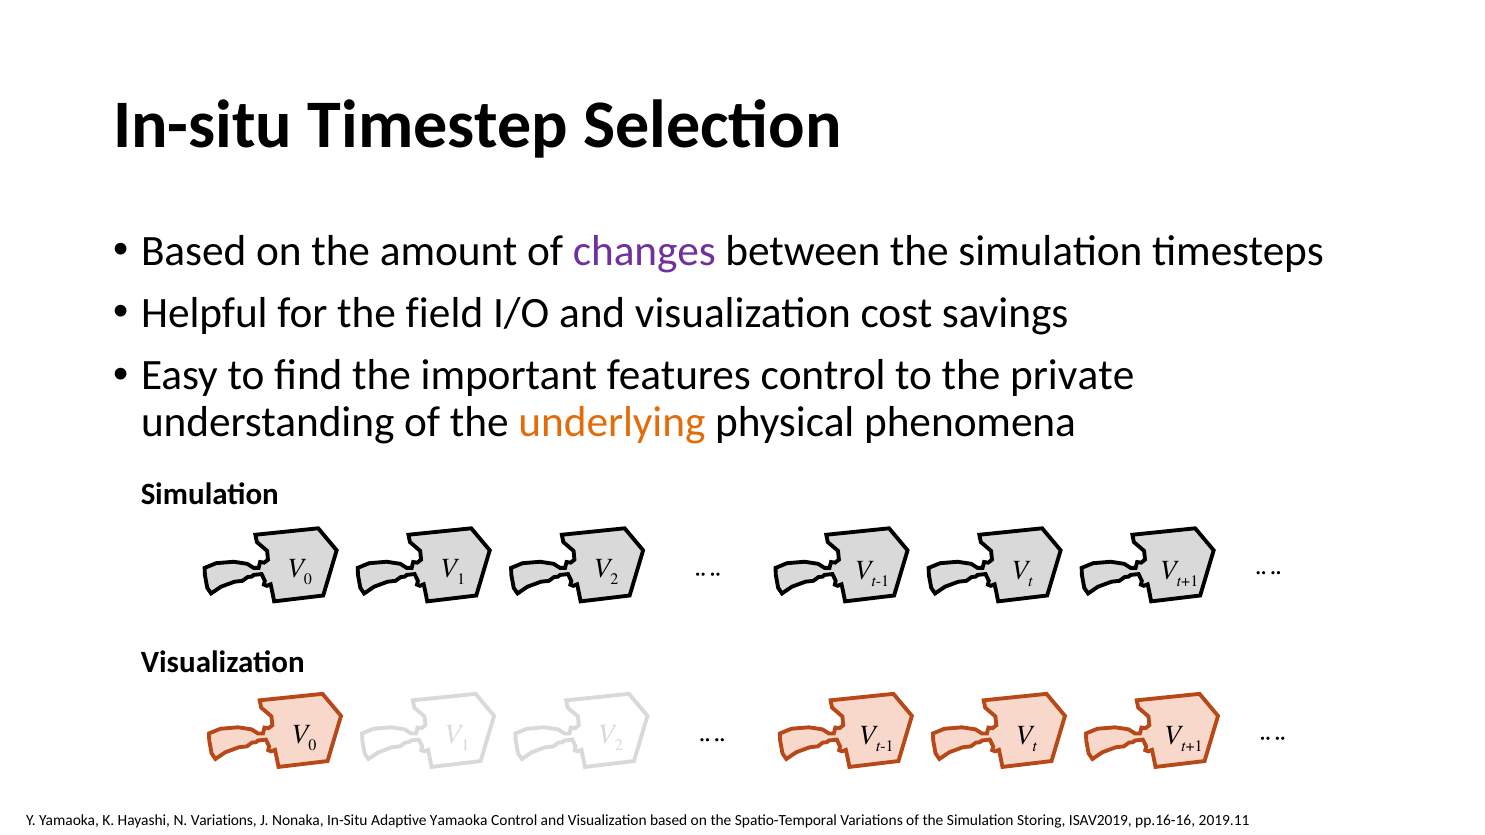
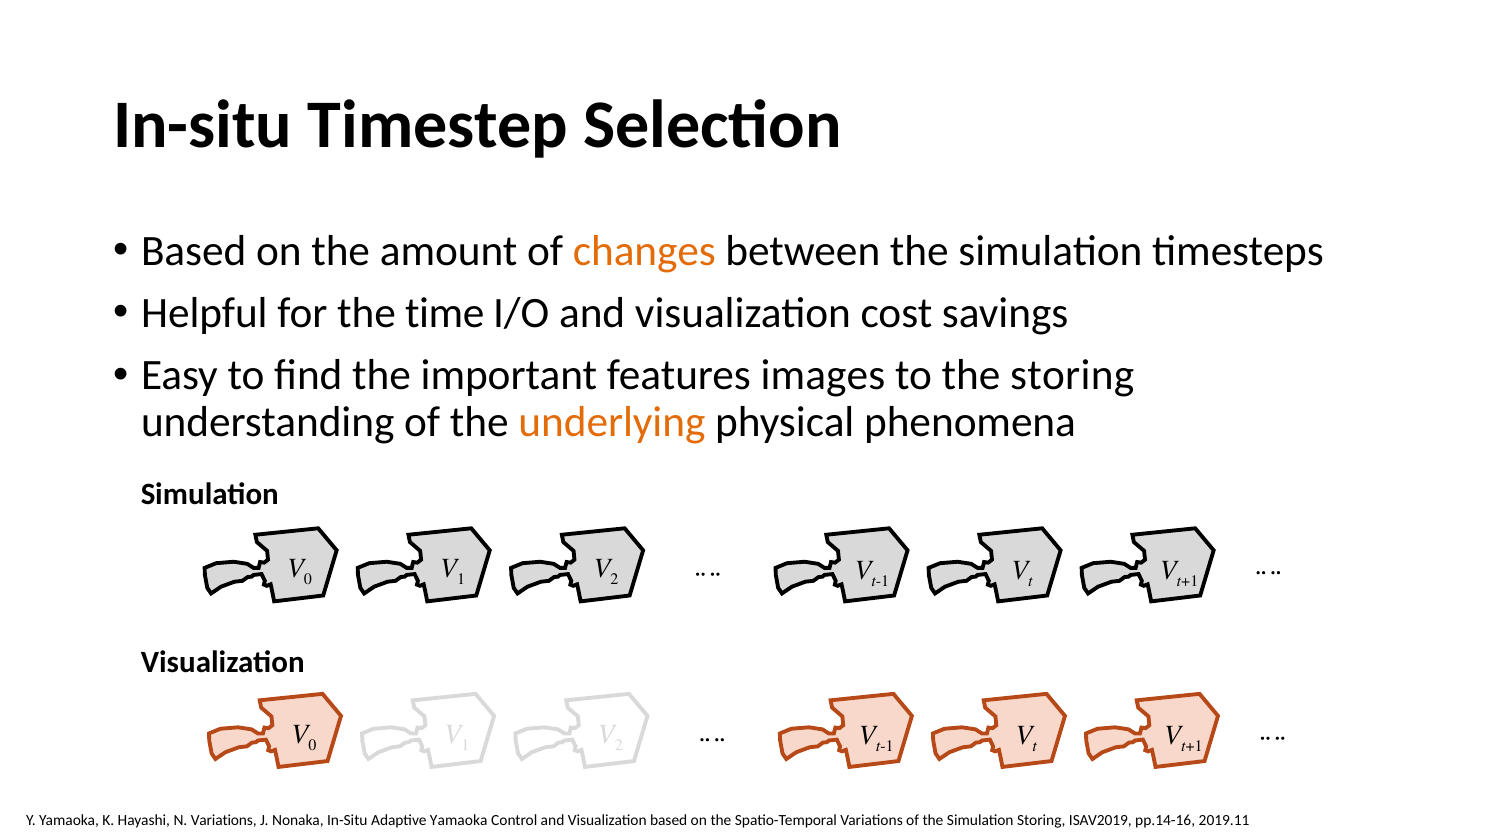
changes colour: purple -> orange (644, 251)
field: field -> time (445, 313)
features control: control -> images (823, 376)
the private: private -> storing (1072, 376)
pp.16-16: pp.16-16 -> pp.14-16 (1165, 821)
